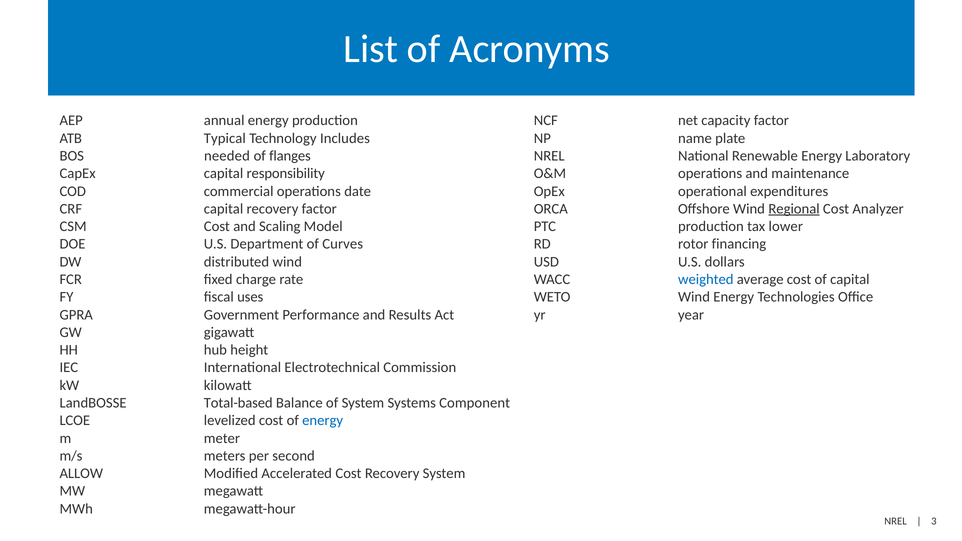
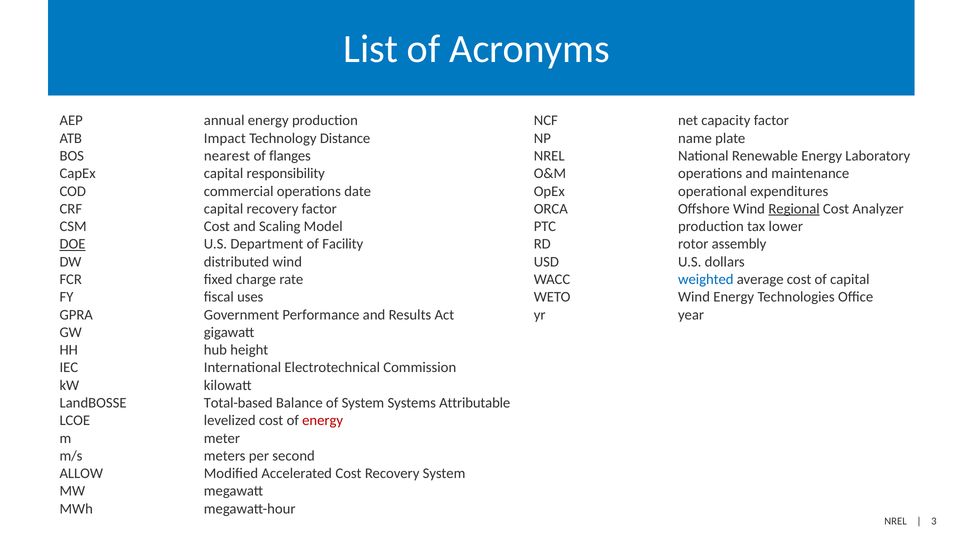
Typical: Typical -> Impact (225, 138)
Includes: Includes -> Distance (345, 138)
needed: needed -> nearest (227, 156)
DOE underline: none -> present (72, 244)
Curves: Curves -> Facility (343, 244)
financing: financing -> assembly (739, 244)
Component: Component -> Attributable (475, 403)
energy colour: blue -> red (323, 421)
